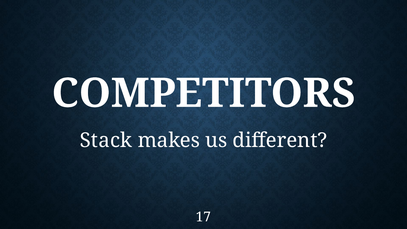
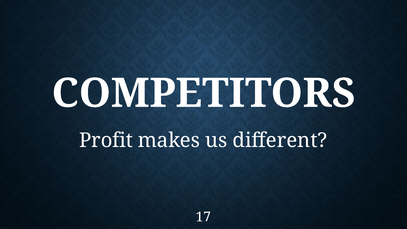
Stack: Stack -> Profit (106, 140)
